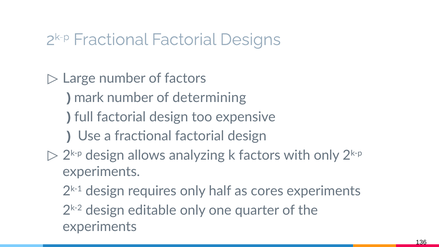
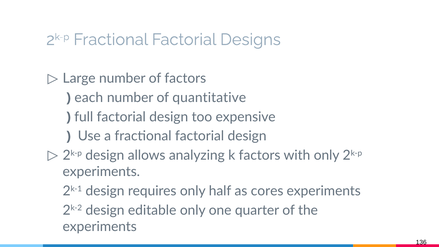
mark: mark -> each (89, 98)
determining: determining -> quantitative (209, 98)
